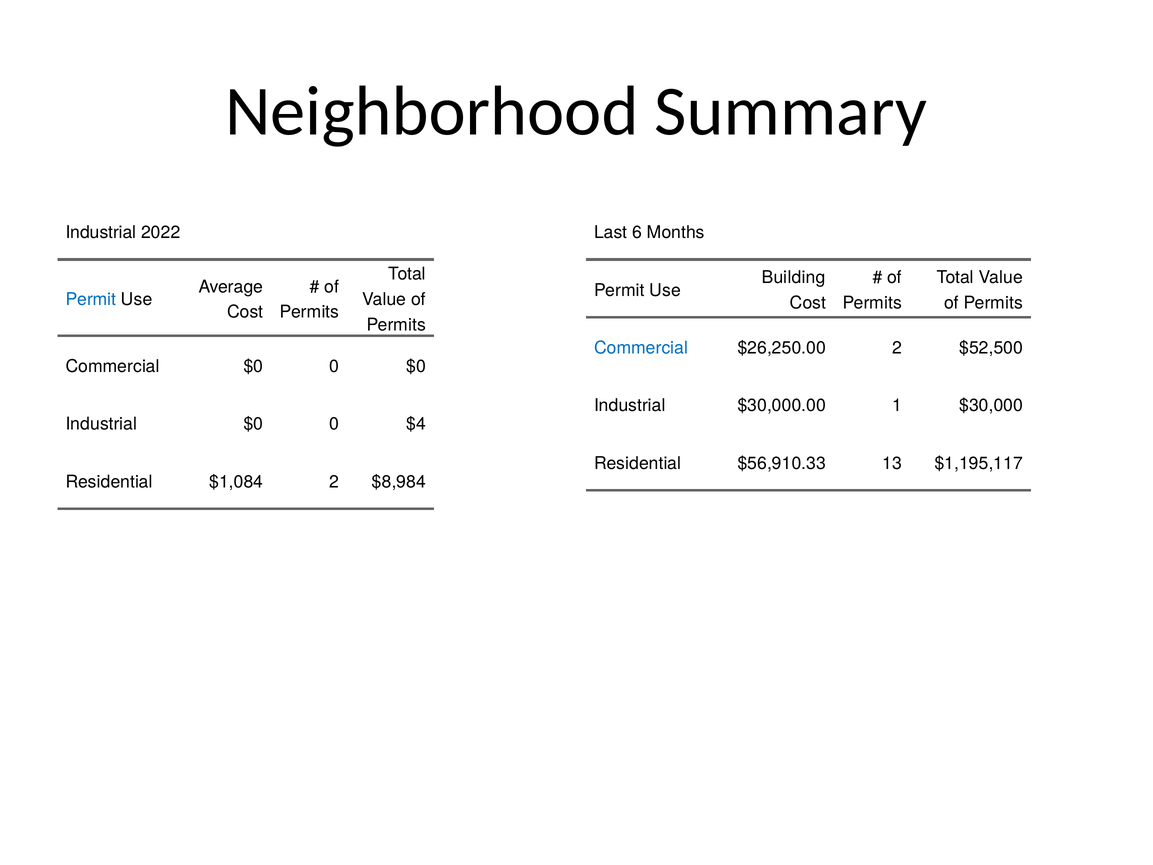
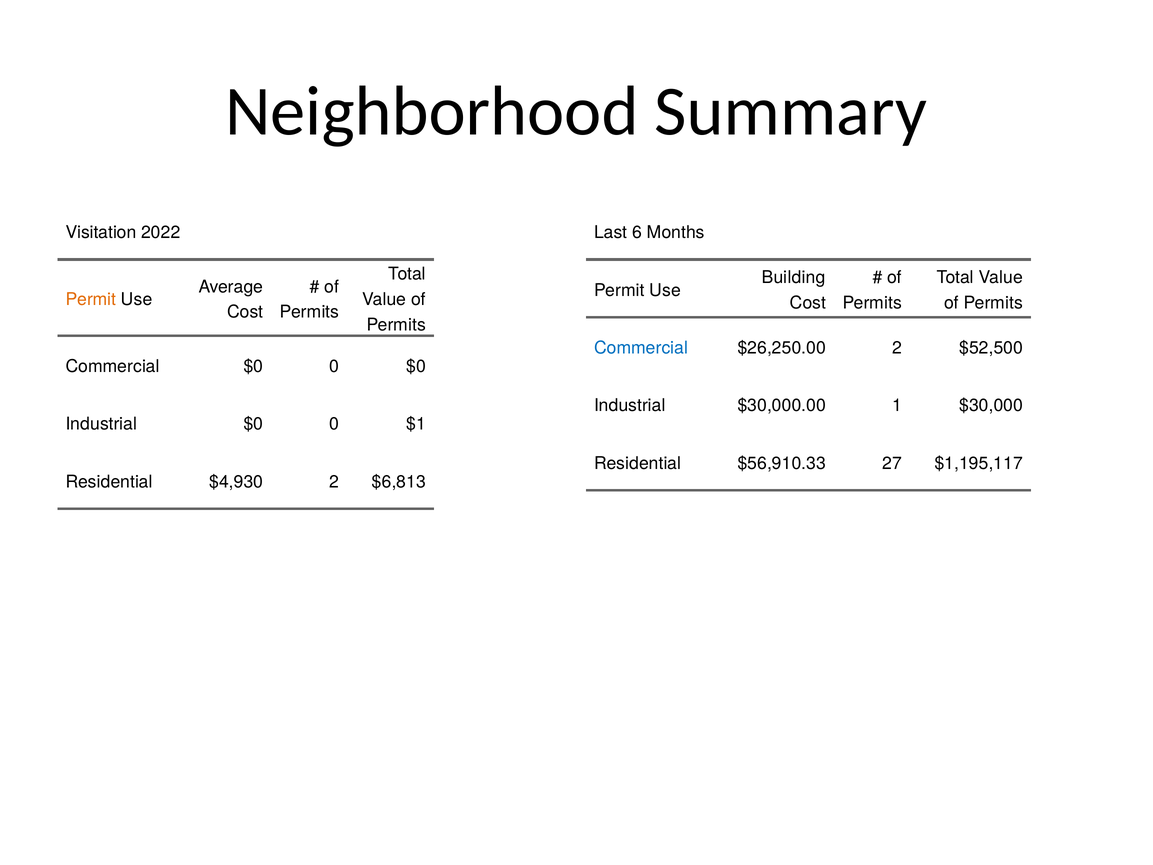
Industrial: Industrial -> Visitation (101, 232)
Permit colour: blue -> orange (91, 299)
$4: $4 -> $1 (416, 424)
13: 13 -> 27 (892, 463)
$1,084: $1,084 -> $4,930 (236, 482)
$8,984: $8,984 -> $6,813 (399, 482)
